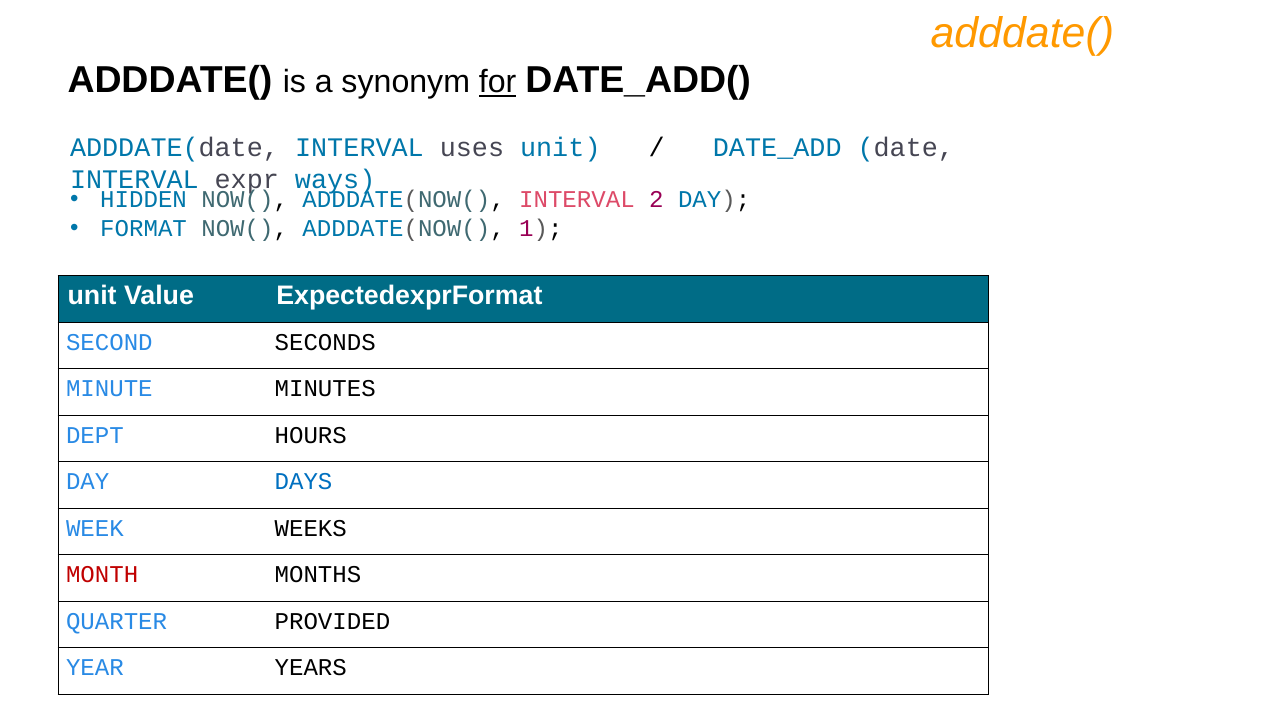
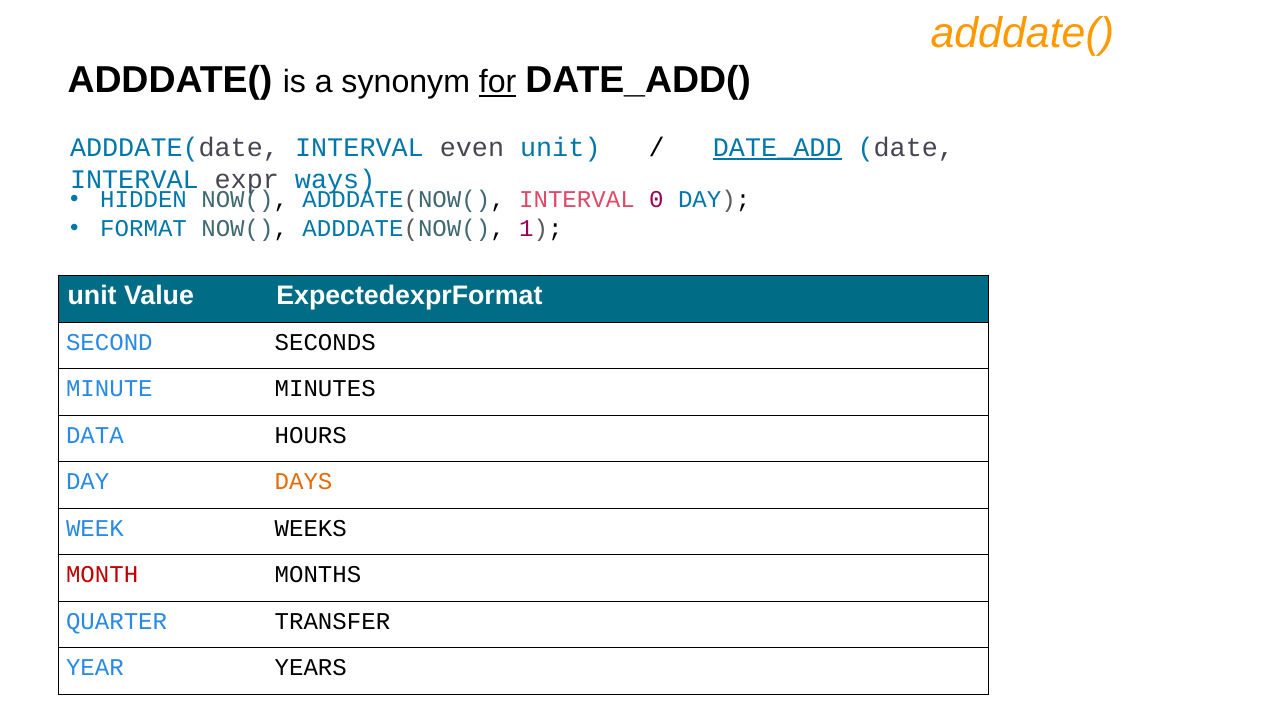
uses: uses -> even (472, 148)
DATE_ADD underline: none -> present (777, 148)
2: 2 -> 0 (656, 200)
DEPT: DEPT -> DATA (95, 435)
DAYS colour: blue -> orange (304, 482)
PROVIDED: PROVIDED -> TRANSFER (332, 622)
